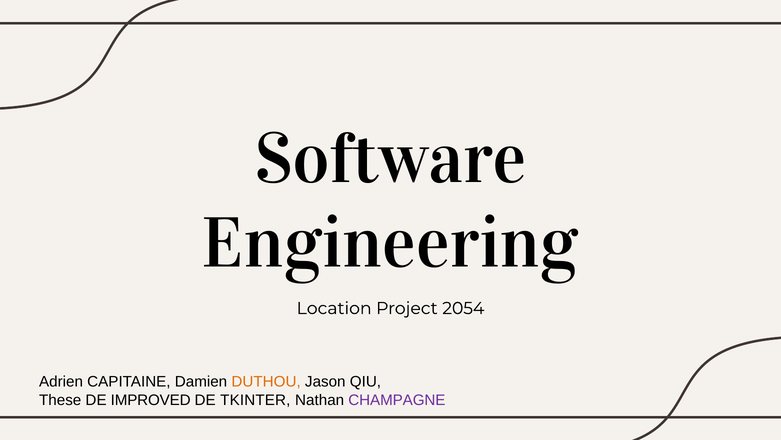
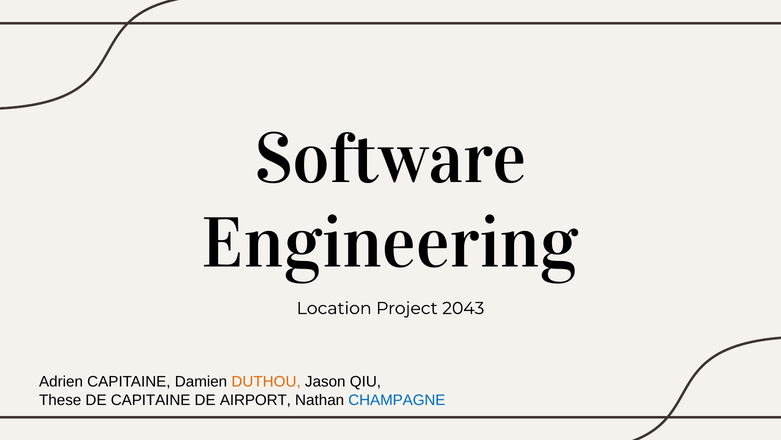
2054: 2054 -> 2043 (463, 308)
DE IMPROVED: IMPROVED -> CAPITAINE (151, 399)
TKINTER: TKINTER -> AIRPORT (255, 399)
CHAMPAGNE colour: purple -> blue (397, 399)
